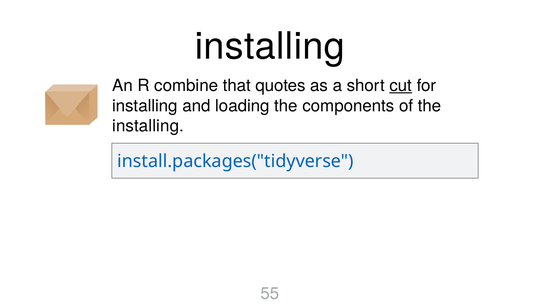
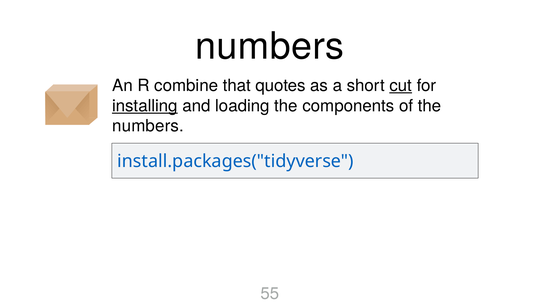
installing: installing -> numbers (270, 46)
installing underline: none -> present (145, 106)
installing: installing -> numbers (148, 126)
